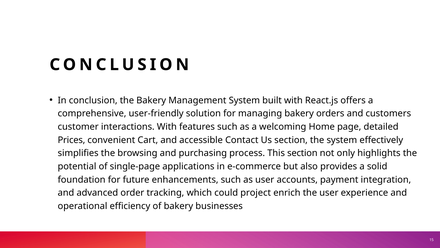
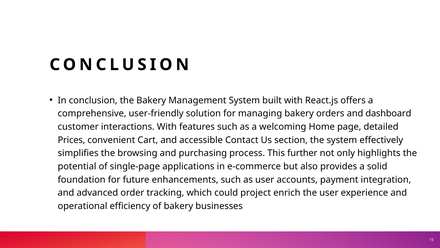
customers: customers -> dashboard (388, 113)
This section: section -> further (302, 153)
